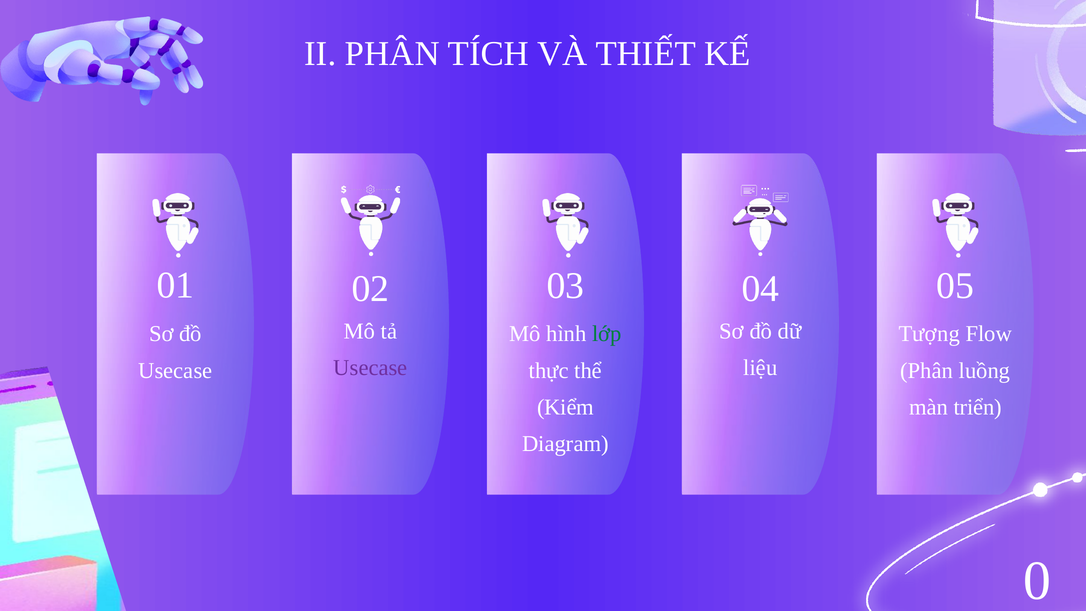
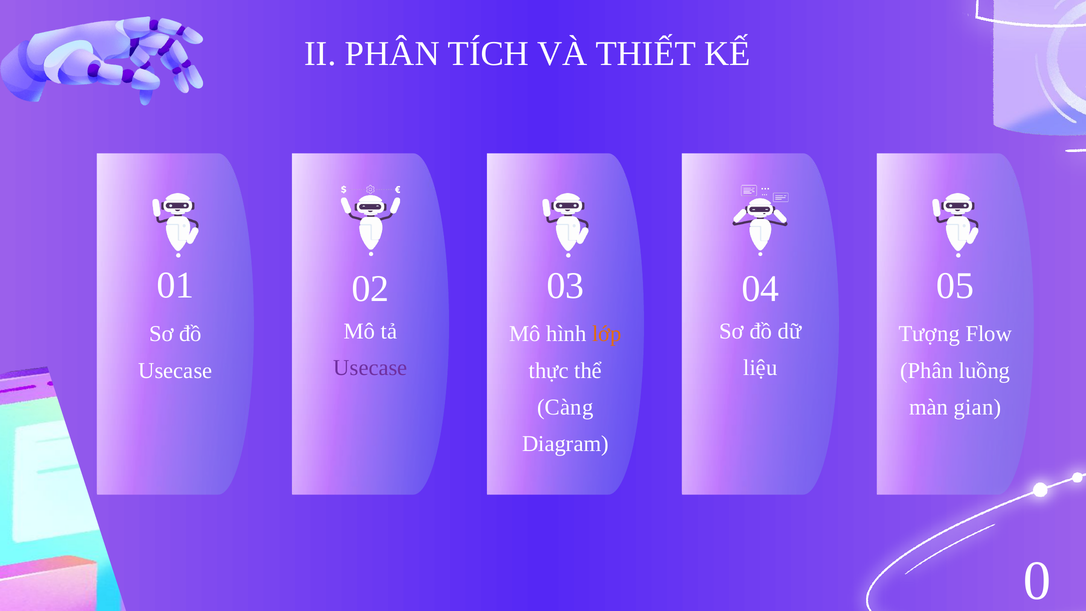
lớp colour: green -> orange (607, 334)
Kiểm: Kiểm -> Càng (565, 407)
triển: triển -> gian (977, 407)
